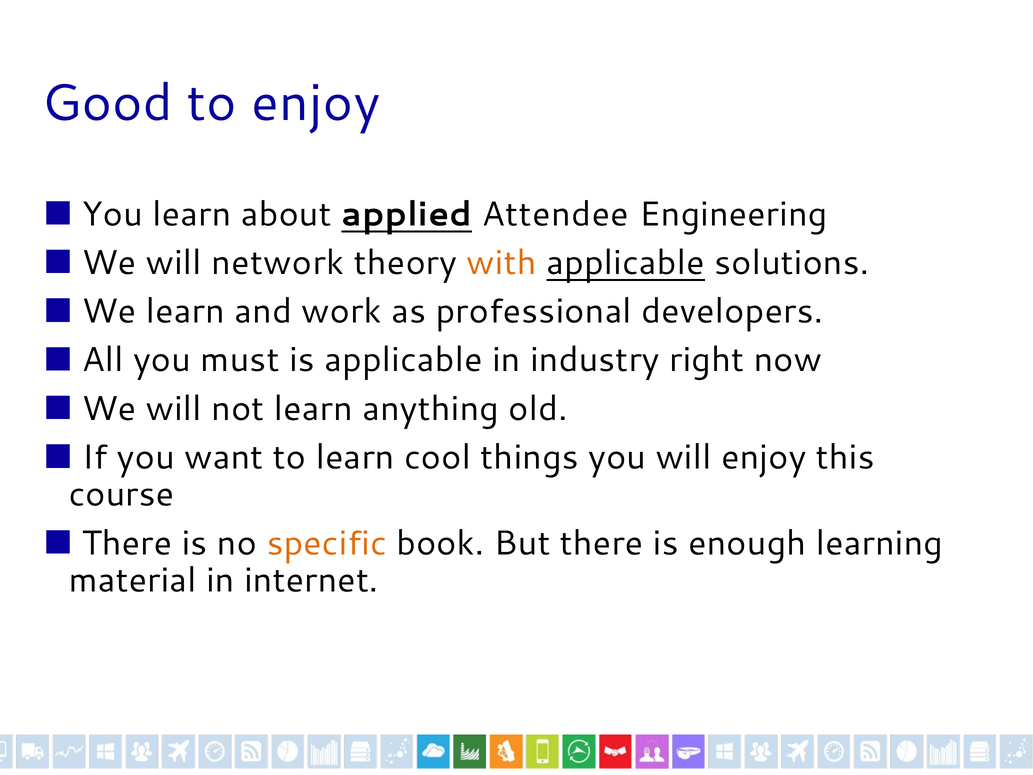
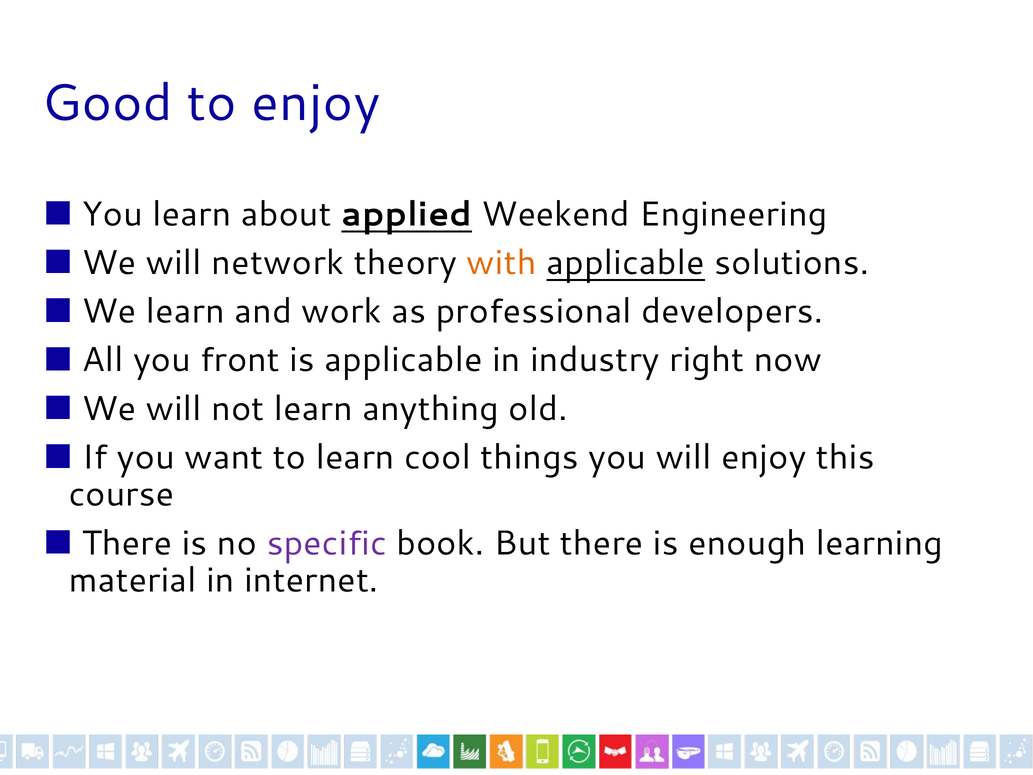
Attendee: Attendee -> Weekend (556, 214)
must: must -> front (240, 360)
specific colour: orange -> purple (327, 543)
